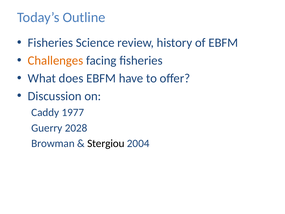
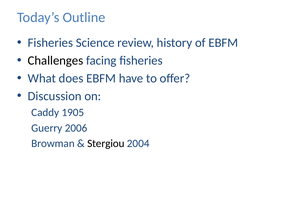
Challenges colour: orange -> black (55, 60)
1977: 1977 -> 1905 (73, 112)
2028: 2028 -> 2006 (76, 128)
